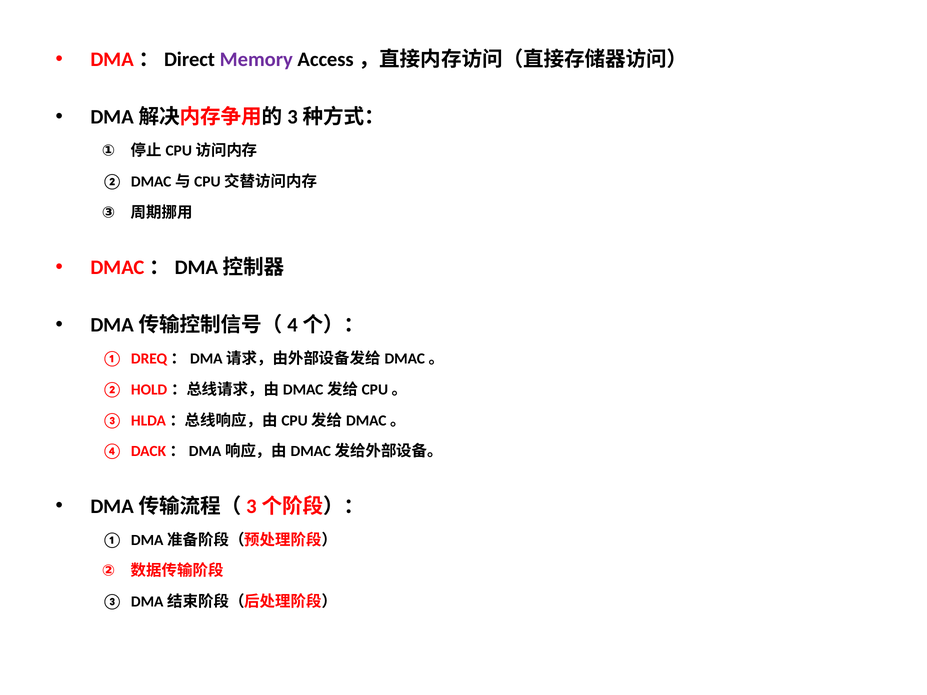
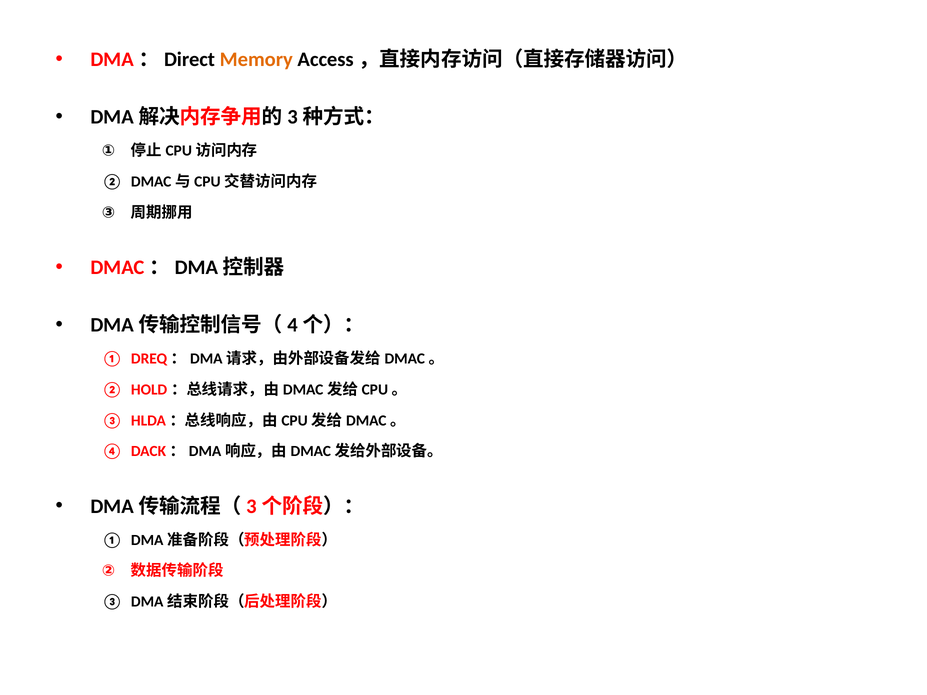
Memory colour: purple -> orange (256, 59)
